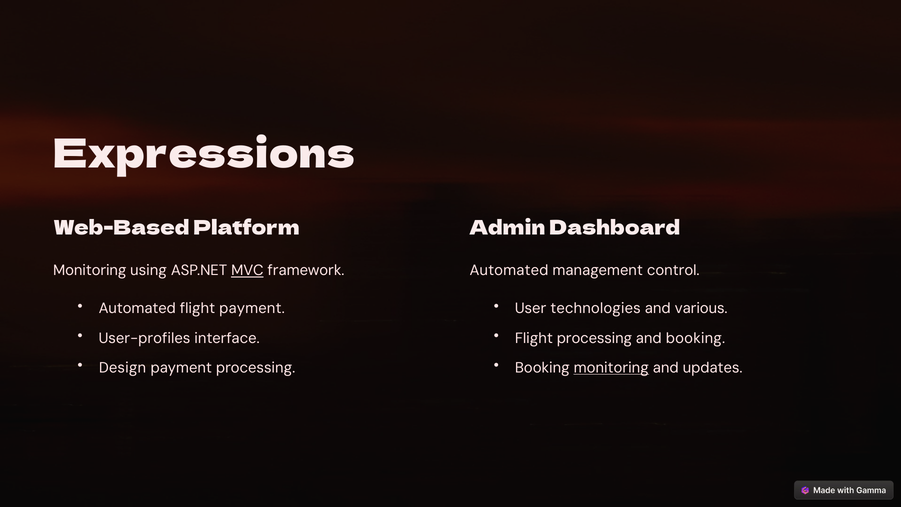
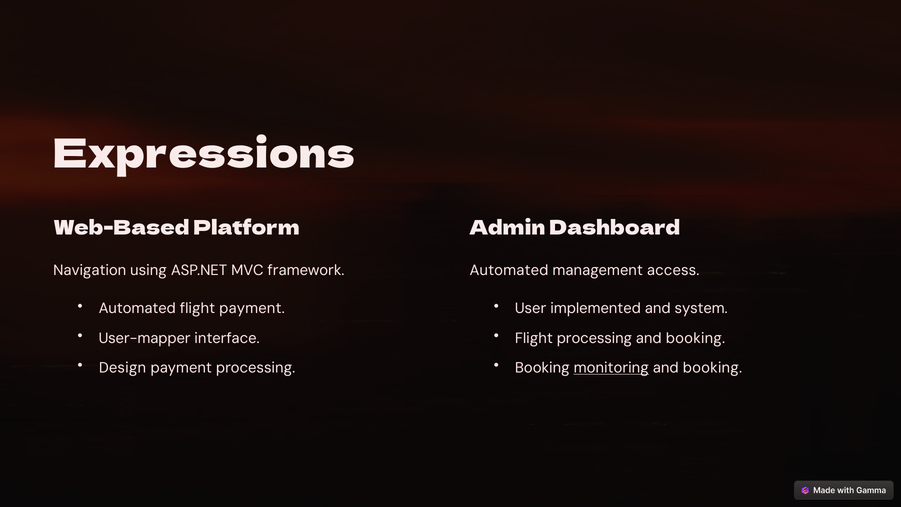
Monitoring: Monitoring -> Navigation (90, 270)
MVC underline: present -> none (247, 270)
control: control -> access (673, 270)
technologies: technologies -> implemented (596, 308)
various: various -> system (701, 308)
User-profiles: User-profiles -> User-mapper (145, 338)
updates: updates -> booking (712, 368)
